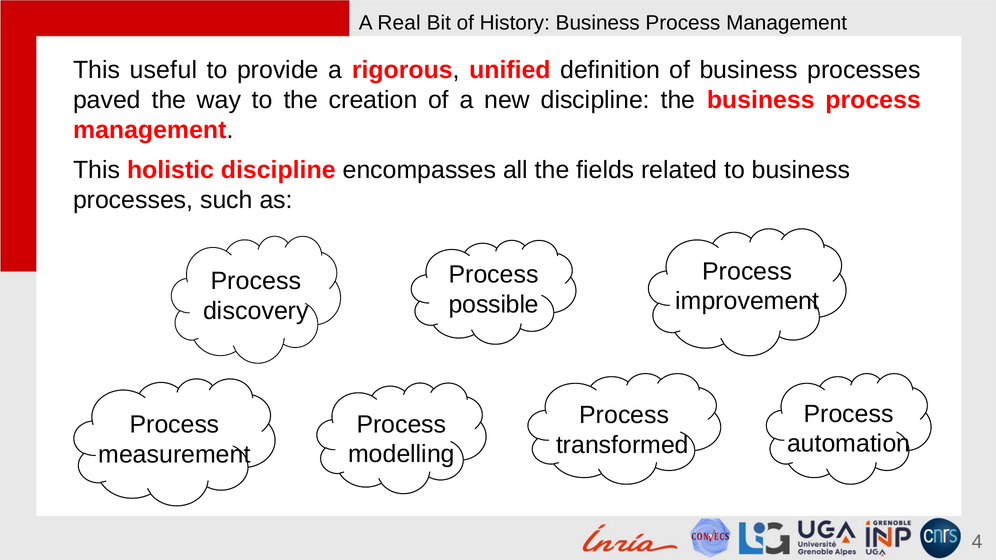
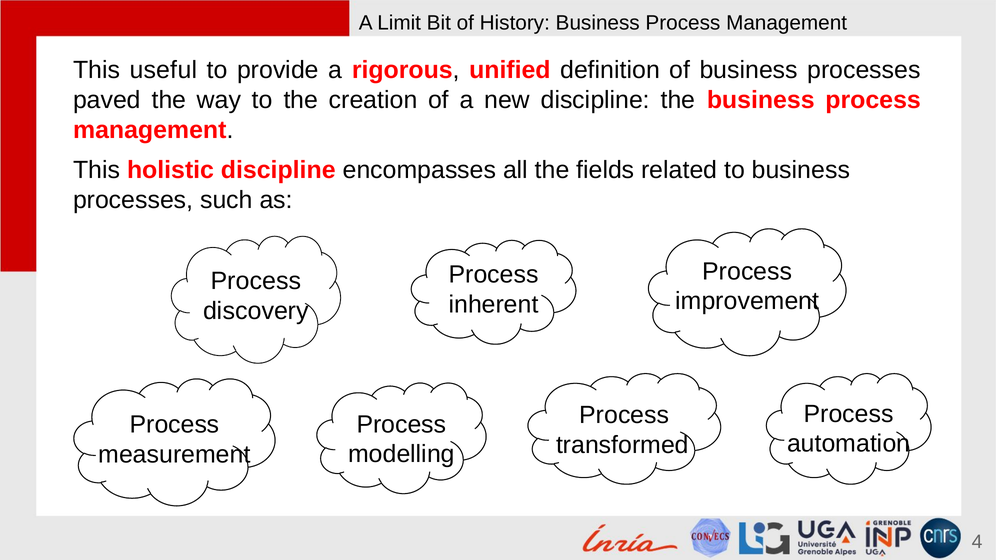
Real: Real -> Limit (399, 23)
possible: possible -> inherent (494, 305)
